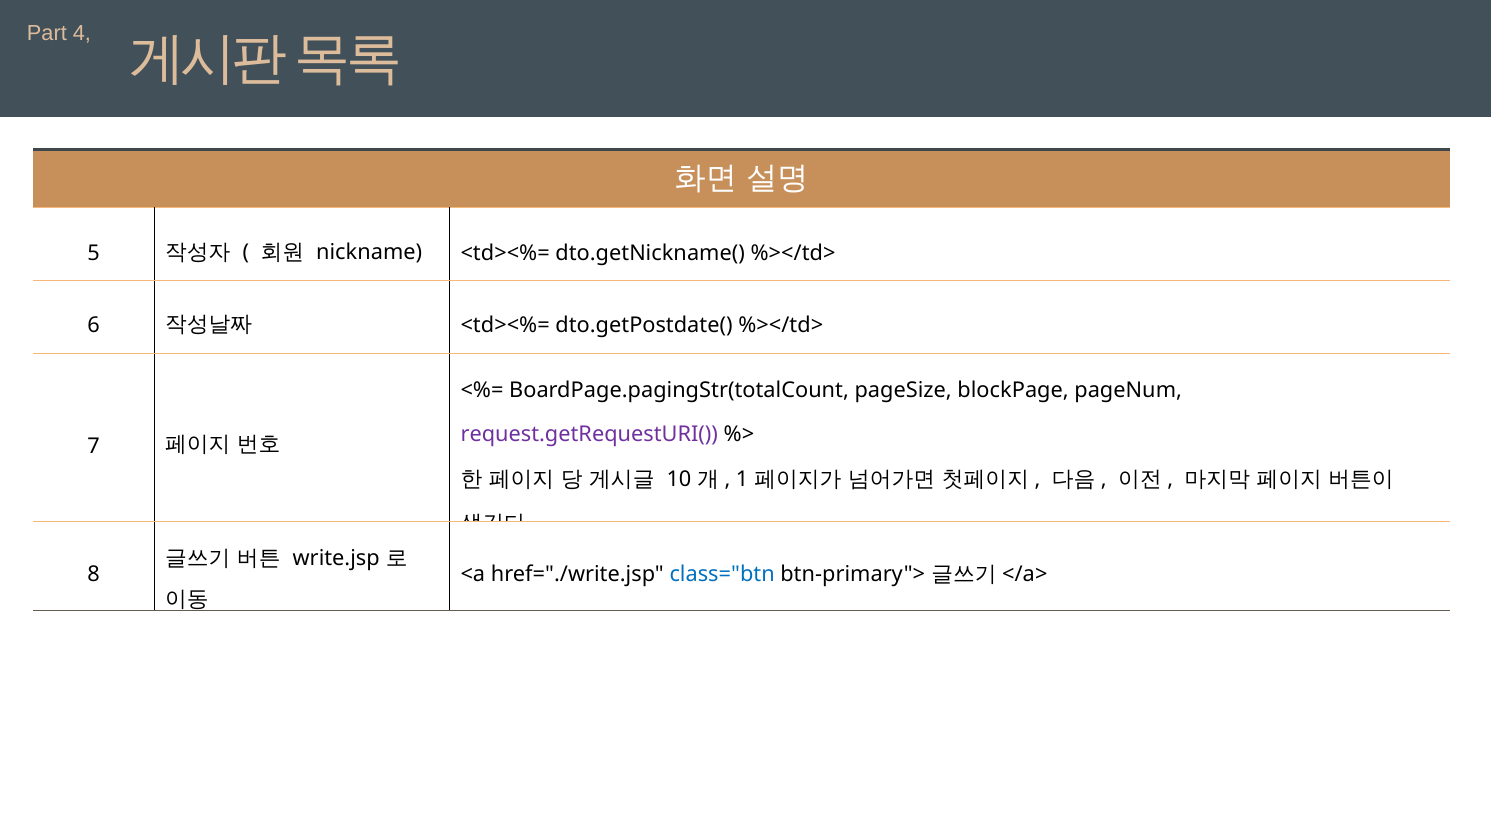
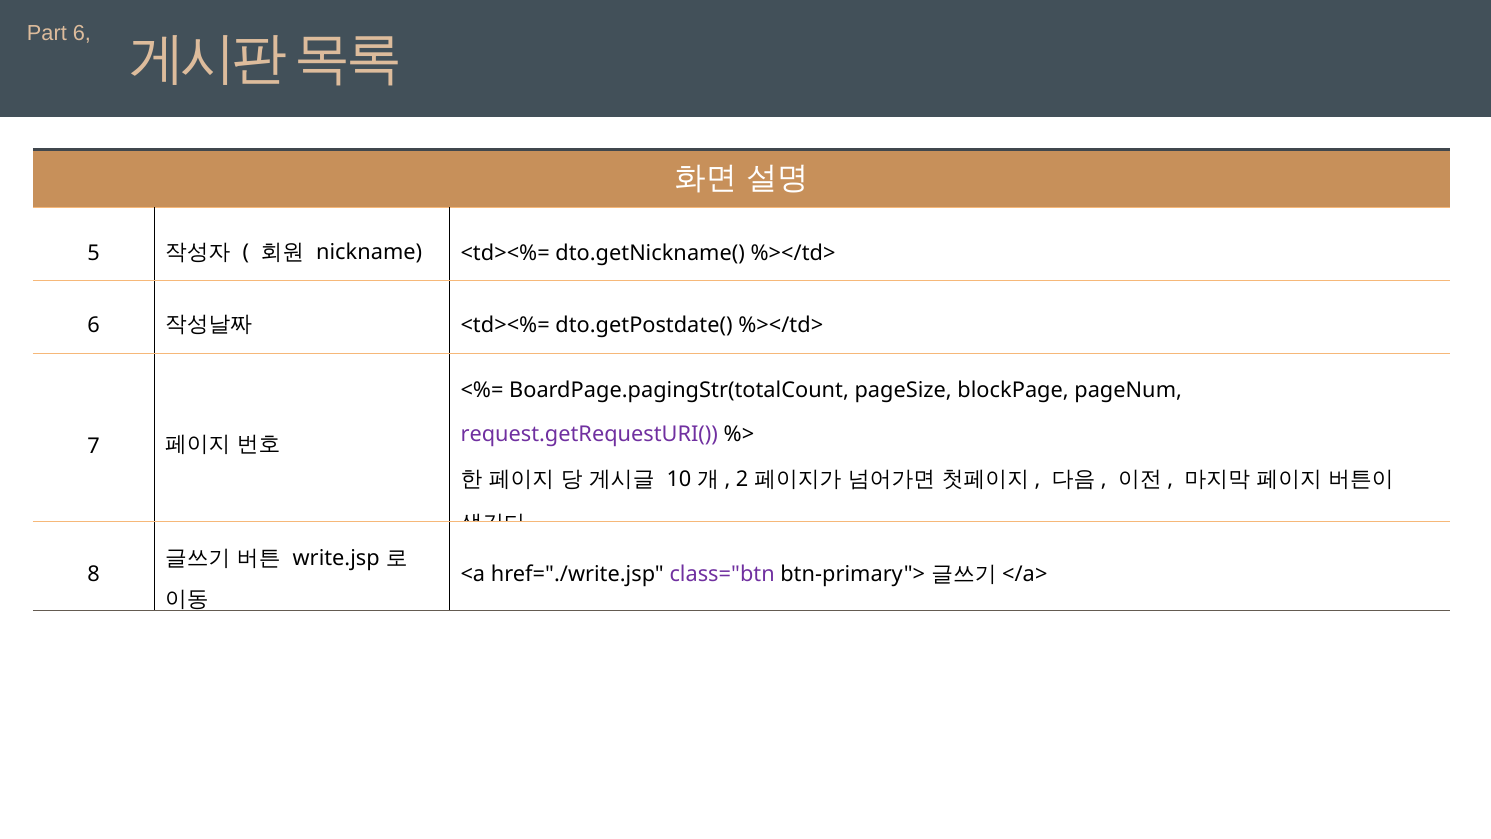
Part 4: 4 -> 6 (82, 34)
1: 1 -> 2 (742, 479)
class="btn colour: blue -> purple (722, 574)
